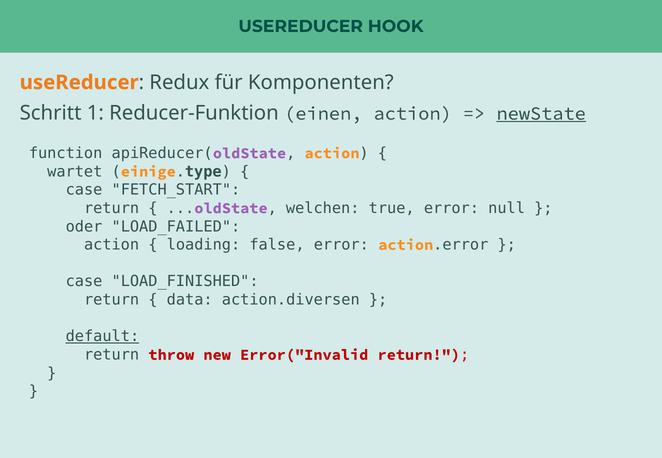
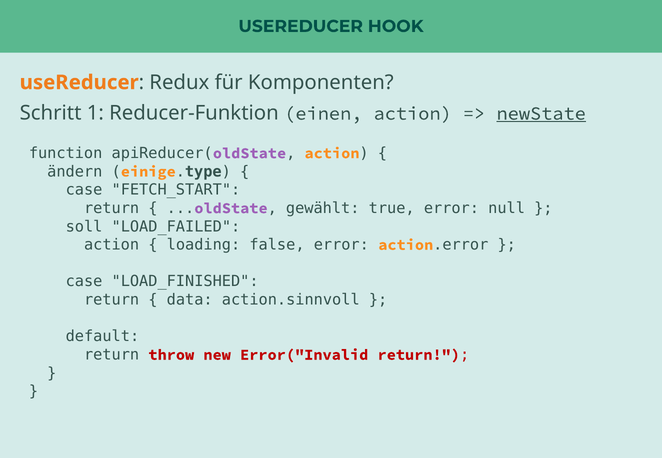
wartet: wartet -> ändern (75, 172)
welchen: welchen -> gewählt (323, 208)
oder: oder -> soll (84, 227)
action.diversen: action.diversen -> action.sinnvoll (291, 300)
default underline: present -> none (102, 337)
